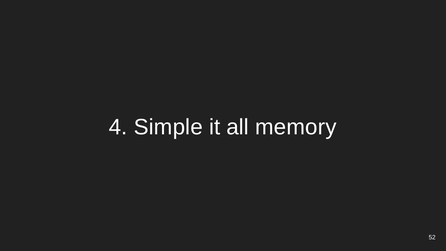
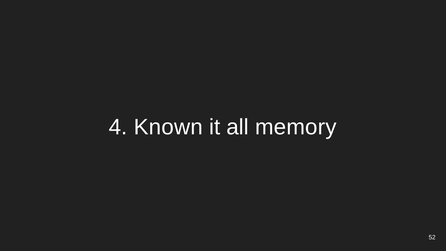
Simple: Simple -> Known (168, 127)
